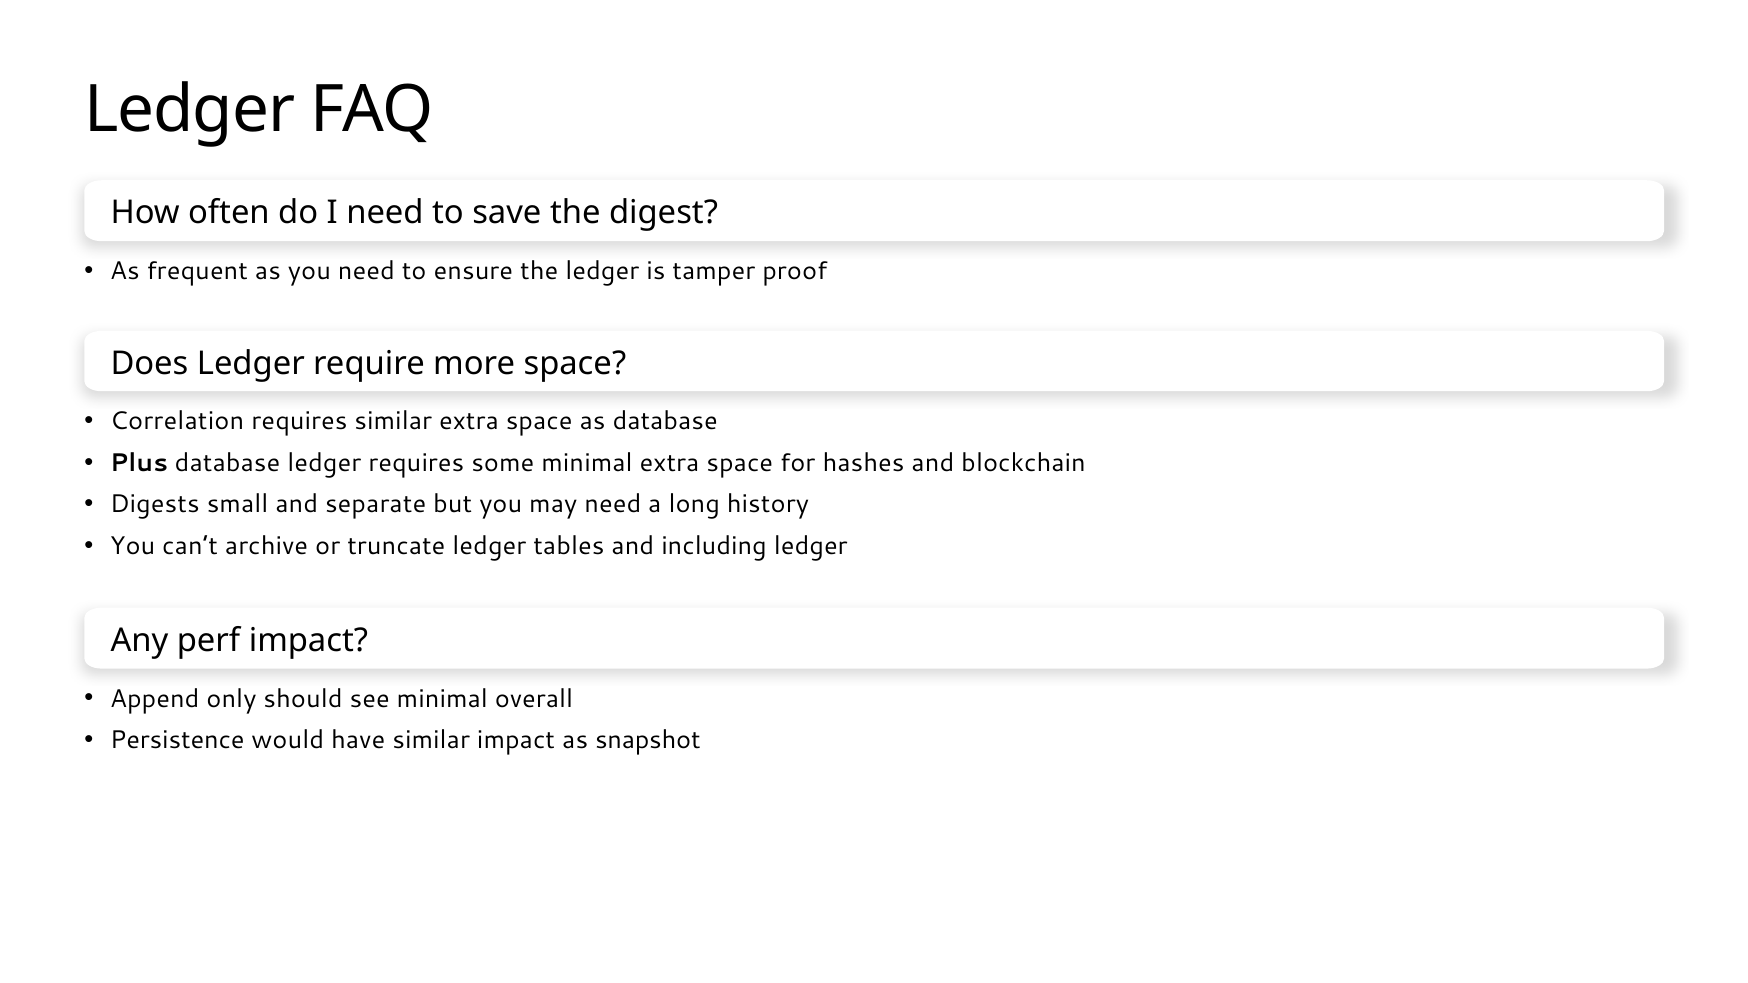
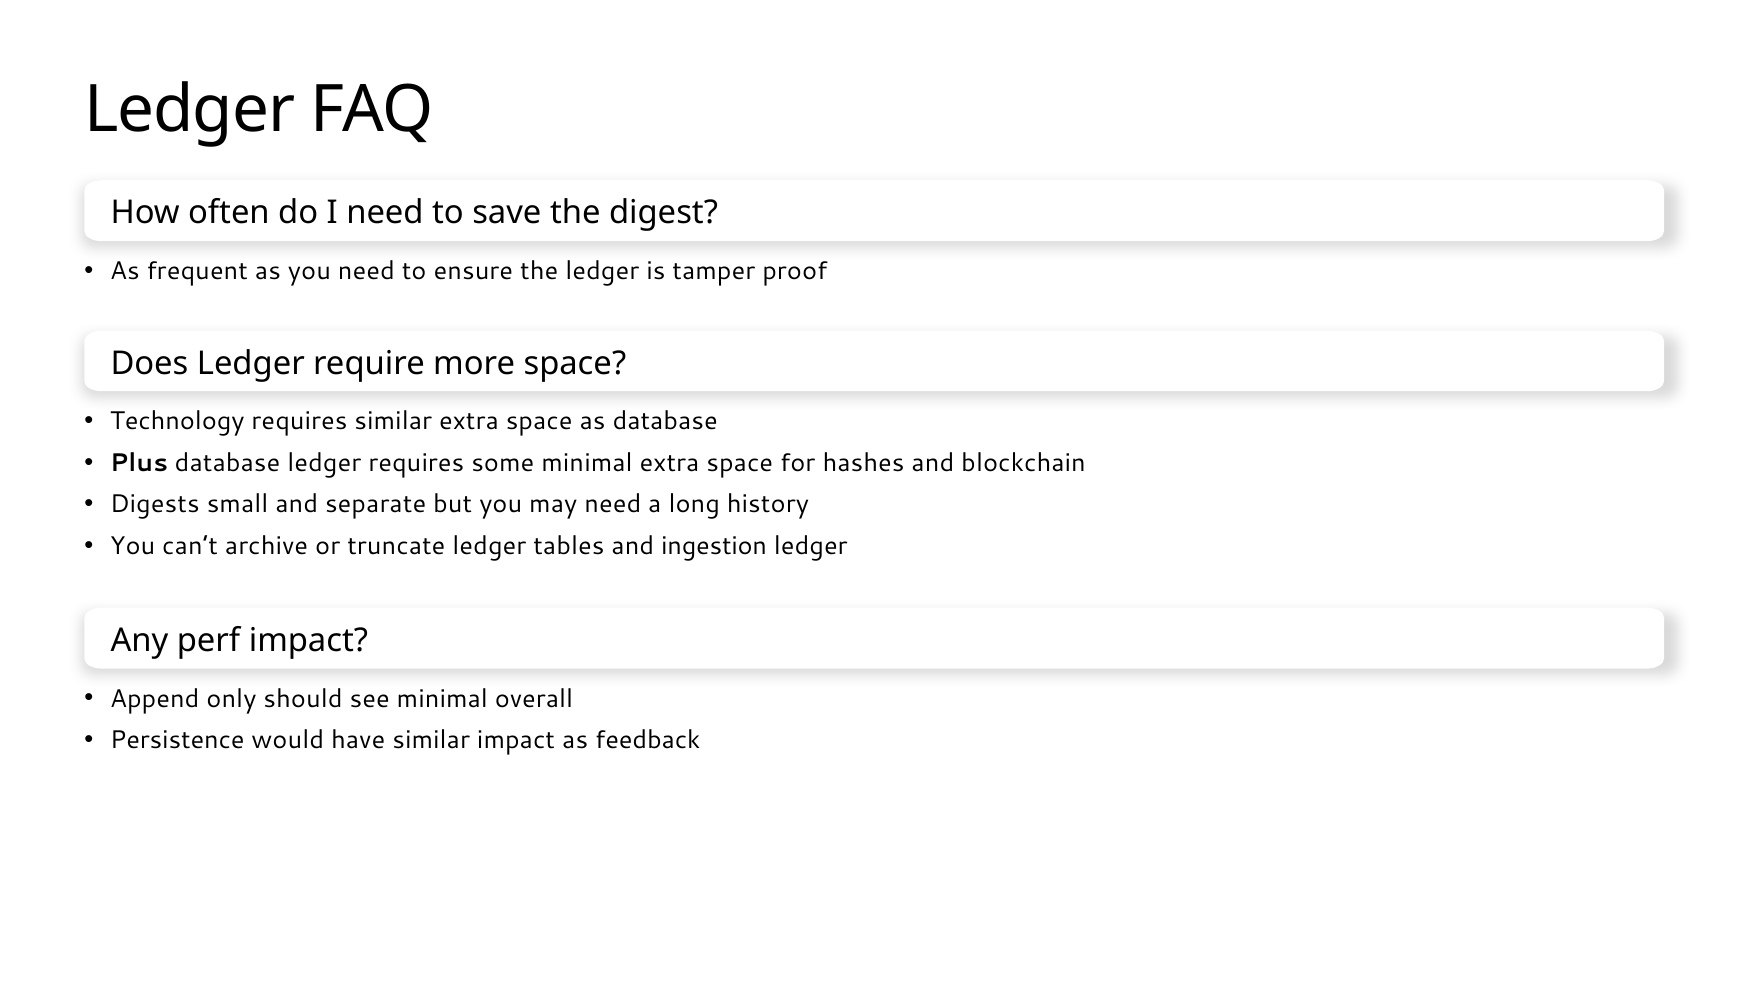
Correlation: Correlation -> Technology (177, 422)
including: including -> ingestion (714, 546)
snapshot: snapshot -> feedback (648, 740)
